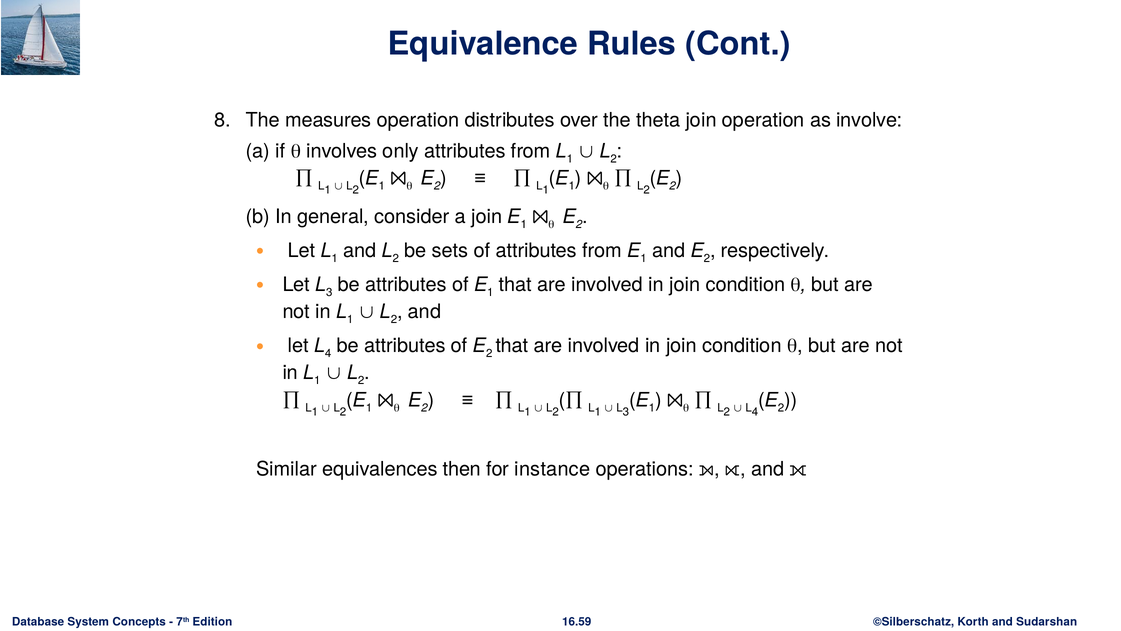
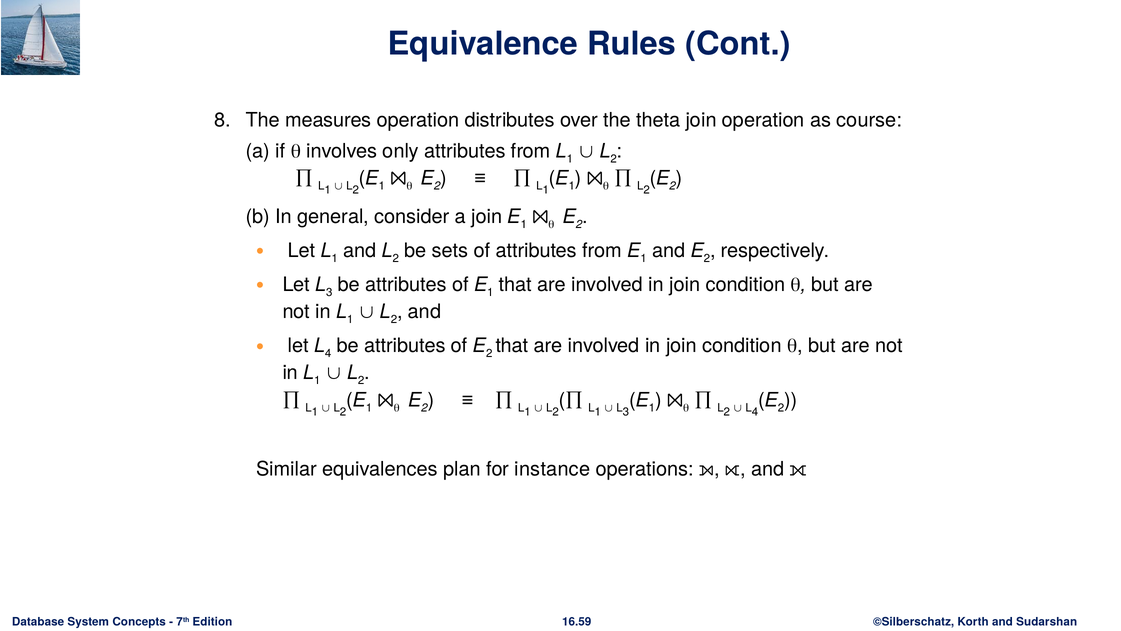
involve: involve -> course (869, 120)
then: then -> plan (462, 469)
